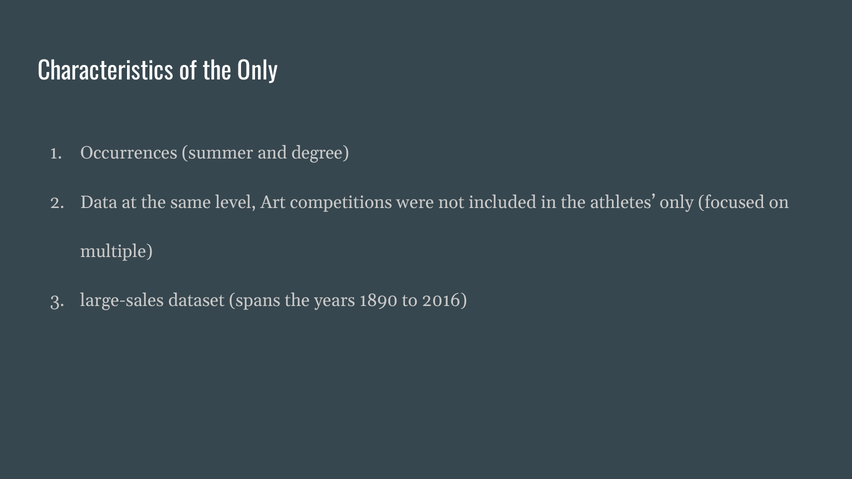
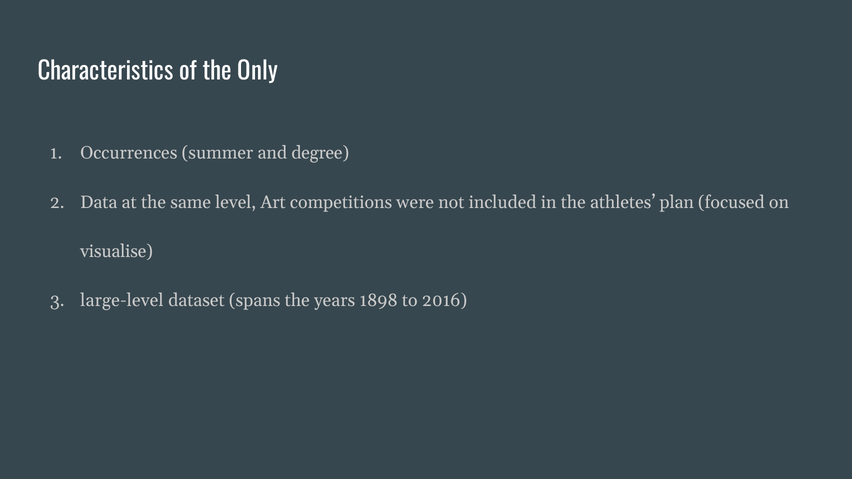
athletes only: only -> plan (677, 202)
multiple: multiple -> visualise (117, 252)
large-sales: large-sales -> large-level (122, 301)
1890: 1890 -> 1898 (379, 301)
